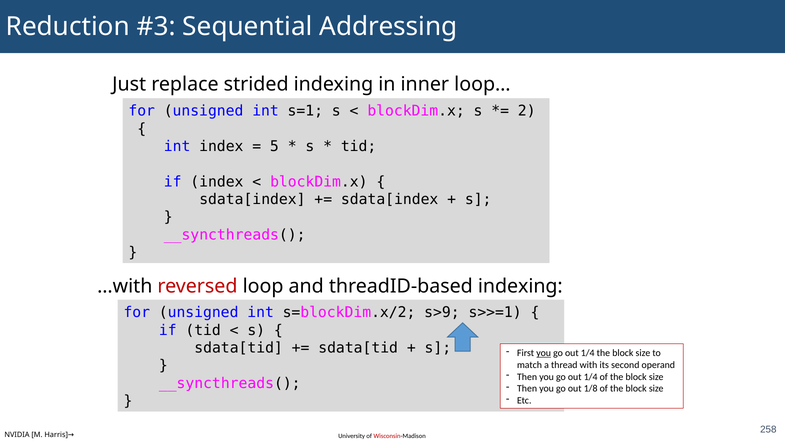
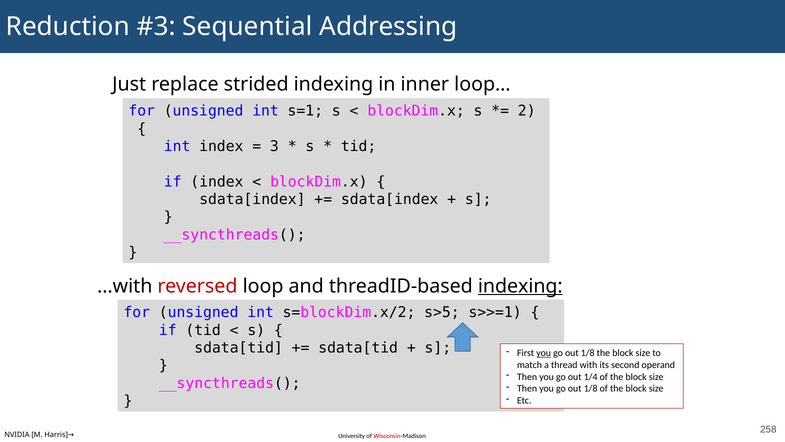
5: 5 -> 3 (274, 146)
indexing underline: none -> present (520, 286)
s>9: s>9 -> s>5 (442, 312)
1/4: 1/4 -> 1/8 (588, 353)
